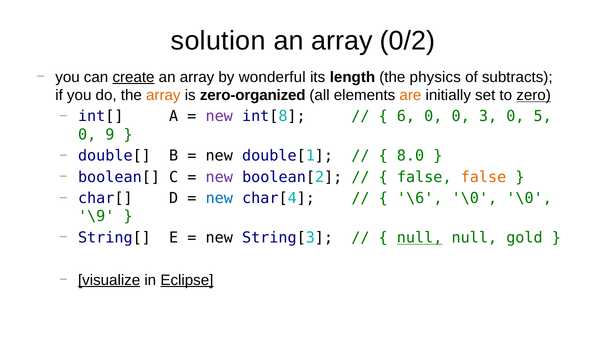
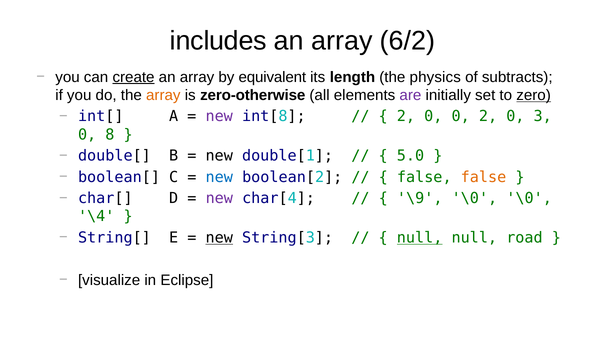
solution: solution -> includes (218, 41)
0/2: 0/2 -> 6/2 (408, 41)
wonderful: wonderful -> equivalent (272, 77)
zero-organized: zero-organized -> zero-otherwise (253, 95)
are colour: orange -> purple (410, 95)
6: 6 -> 2 (406, 116)
0 3: 3 -> 2 (488, 116)
5: 5 -> 3 (543, 116)
9: 9 -> 8 (110, 135)
8.0: 8.0 -> 5.0 (411, 156)
new colour: purple -> blue (219, 177)
new colour: blue -> purple (219, 198)
\6: \6 -> \9 (420, 198)
\9: \9 -> \4 (96, 216)
new underline: none -> present (219, 238)
gold: gold -> road (524, 238)
visualize underline: present -> none (109, 280)
Eclipse underline: present -> none (187, 280)
